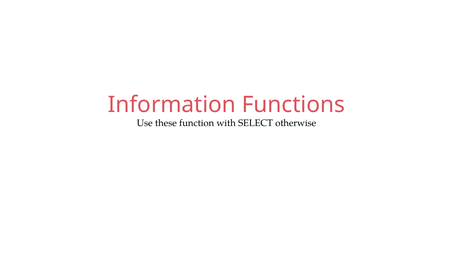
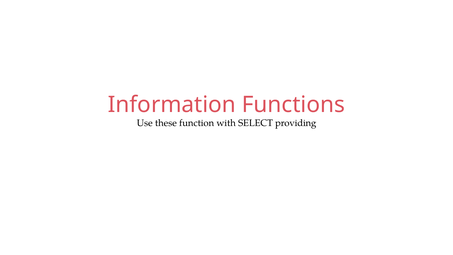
otherwise: otherwise -> providing (296, 123)
